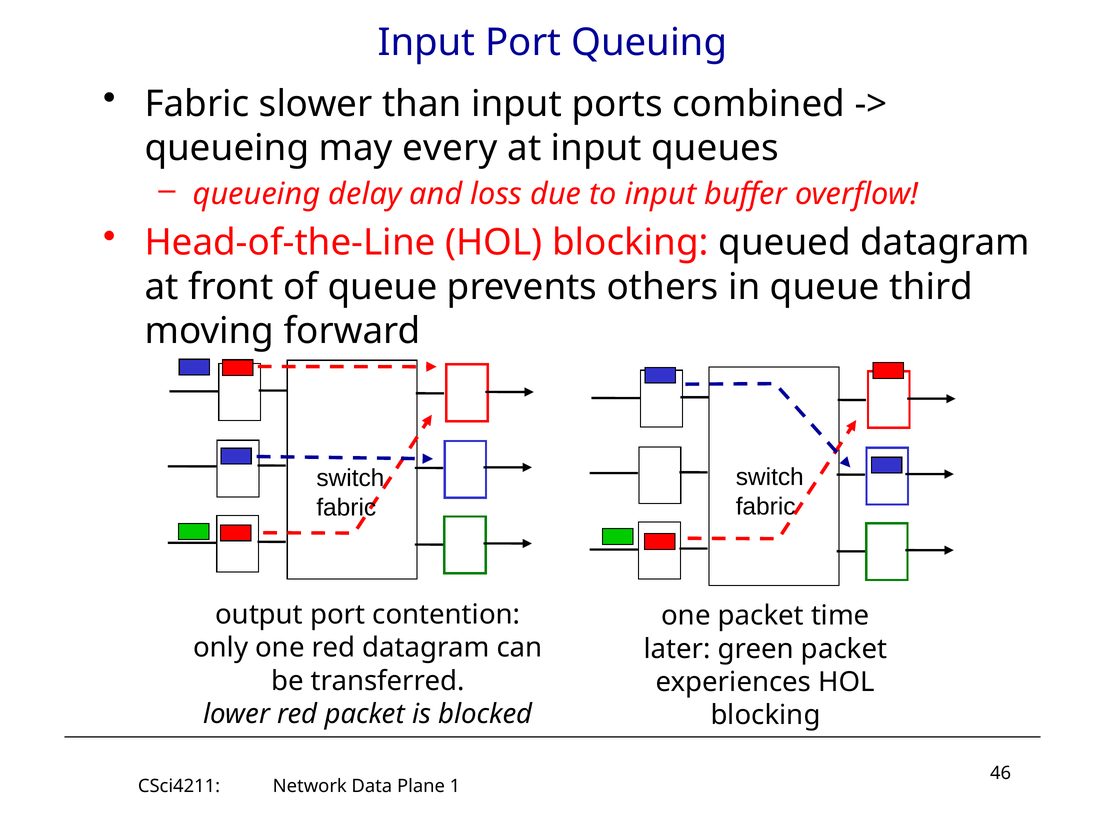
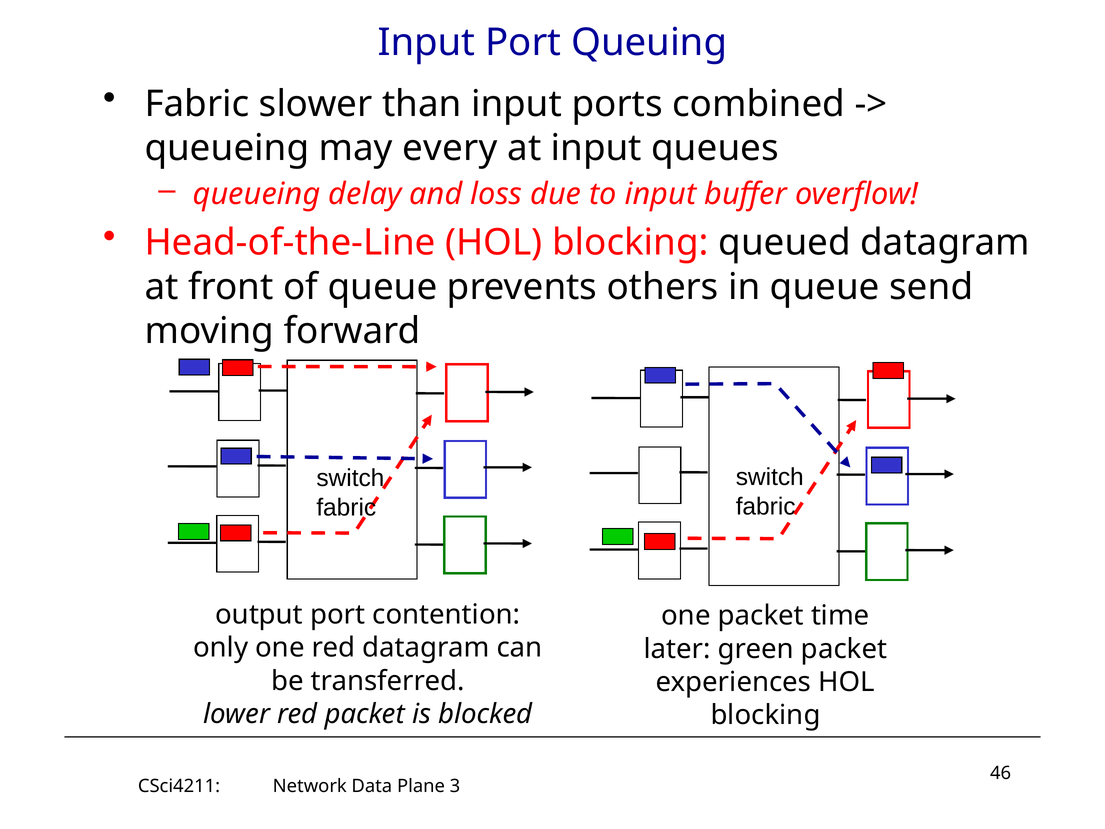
third: third -> send (931, 287)
1: 1 -> 3 (455, 786)
